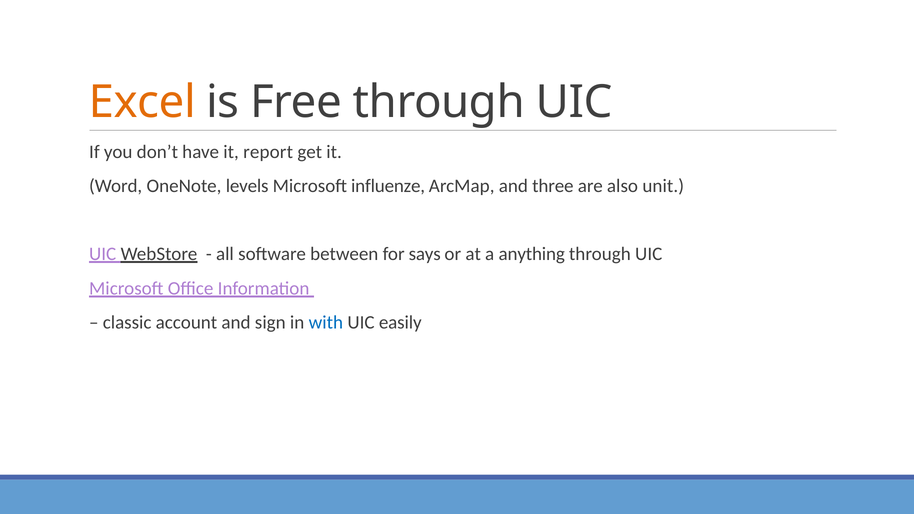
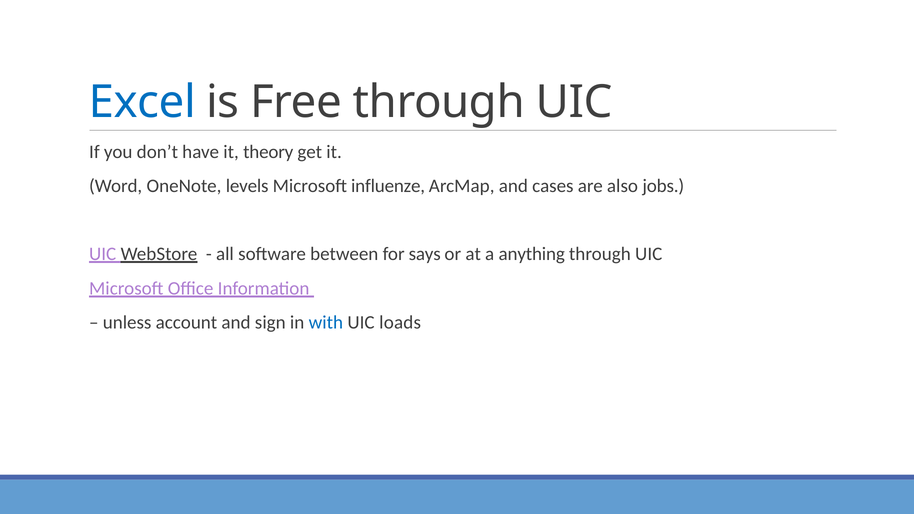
Excel colour: orange -> blue (142, 102)
report: report -> theory (268, 152)
three: three -> cases (553, 186)
unit: unit -> jobs (663, 186)
classic: classic -> unless (127, 322)
easily: easily -> loads (400, 322)
